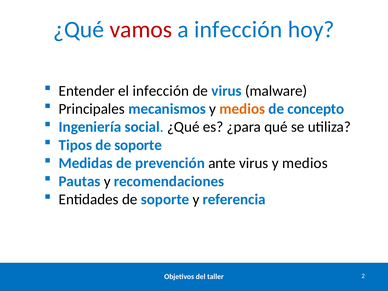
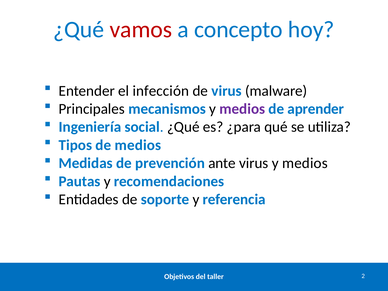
a infección: infección -> concepto (238, 29)
medios colour: orange -> purple (242, 109)
concepto: concepto -> aprender (316, 109)
Tipos de soporte: soporte -> medios (138, 145)
